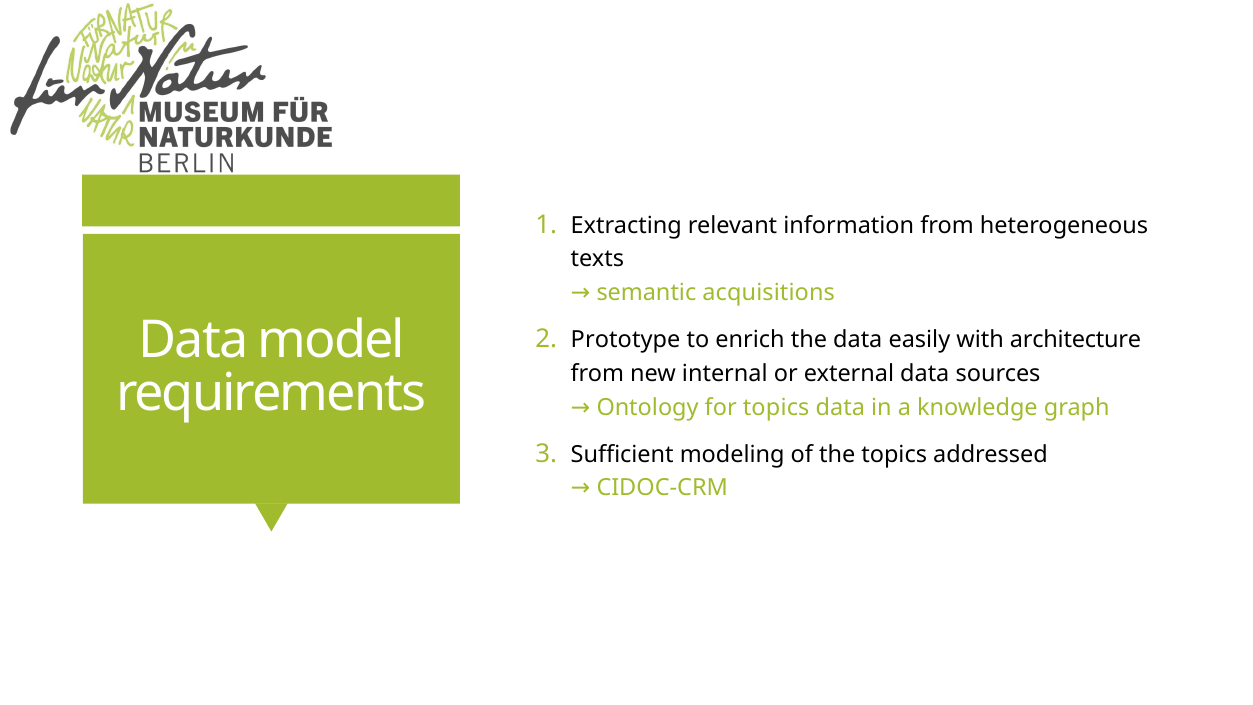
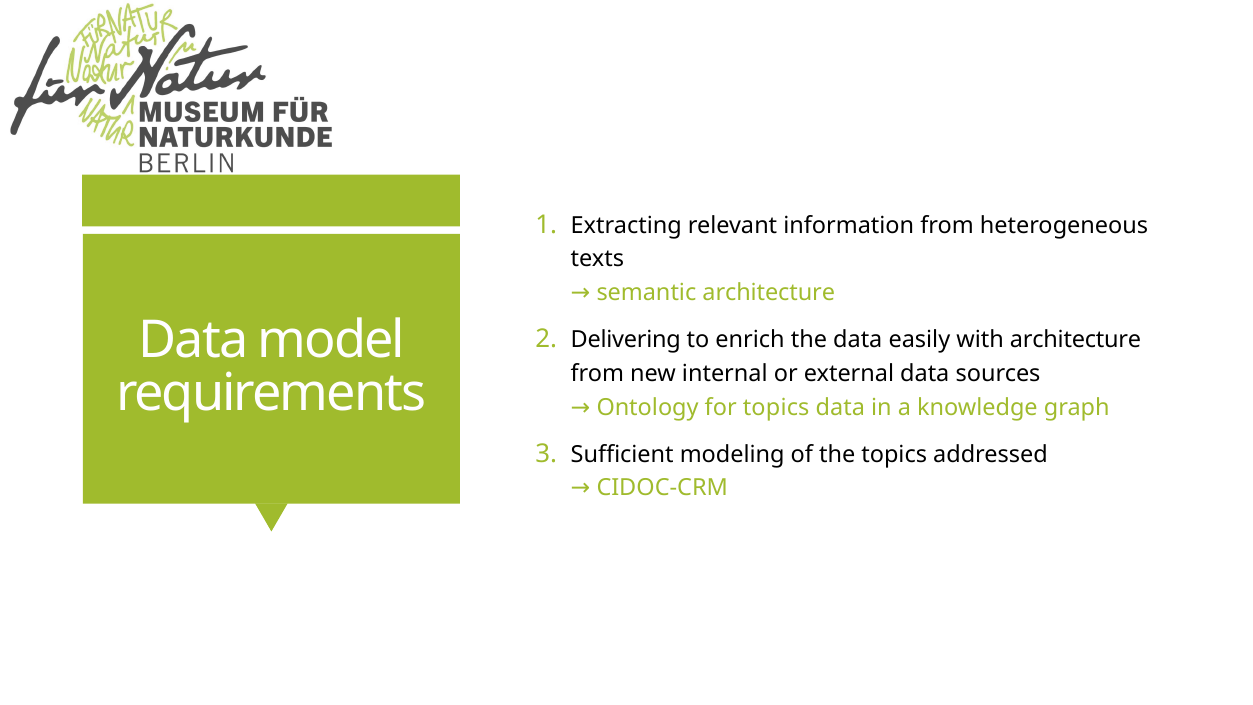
semantic acquisitions: acquisitions -> architecture (769, 293)
Prototype: Prototype -> Delivering (626, 340)
